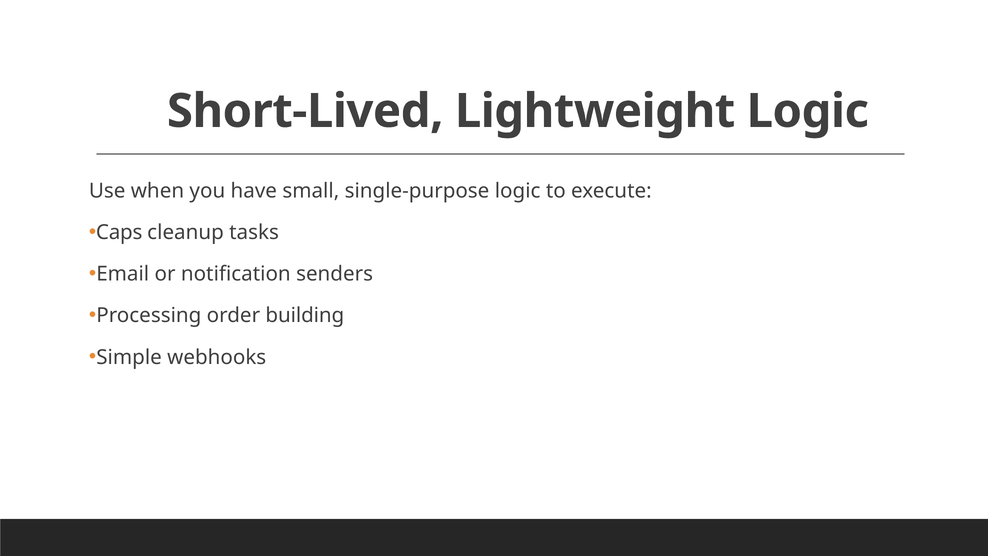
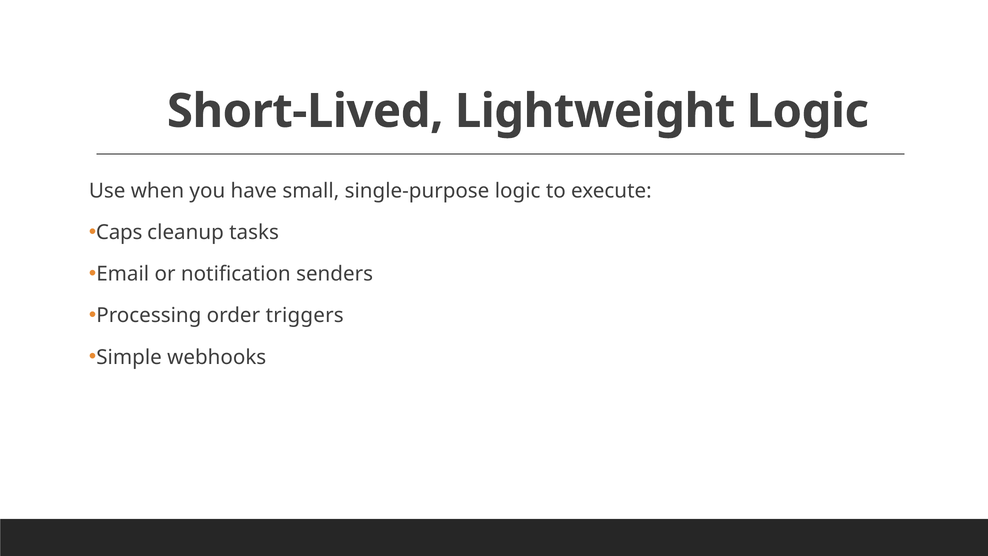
building: building -> triggers (305, 316)
